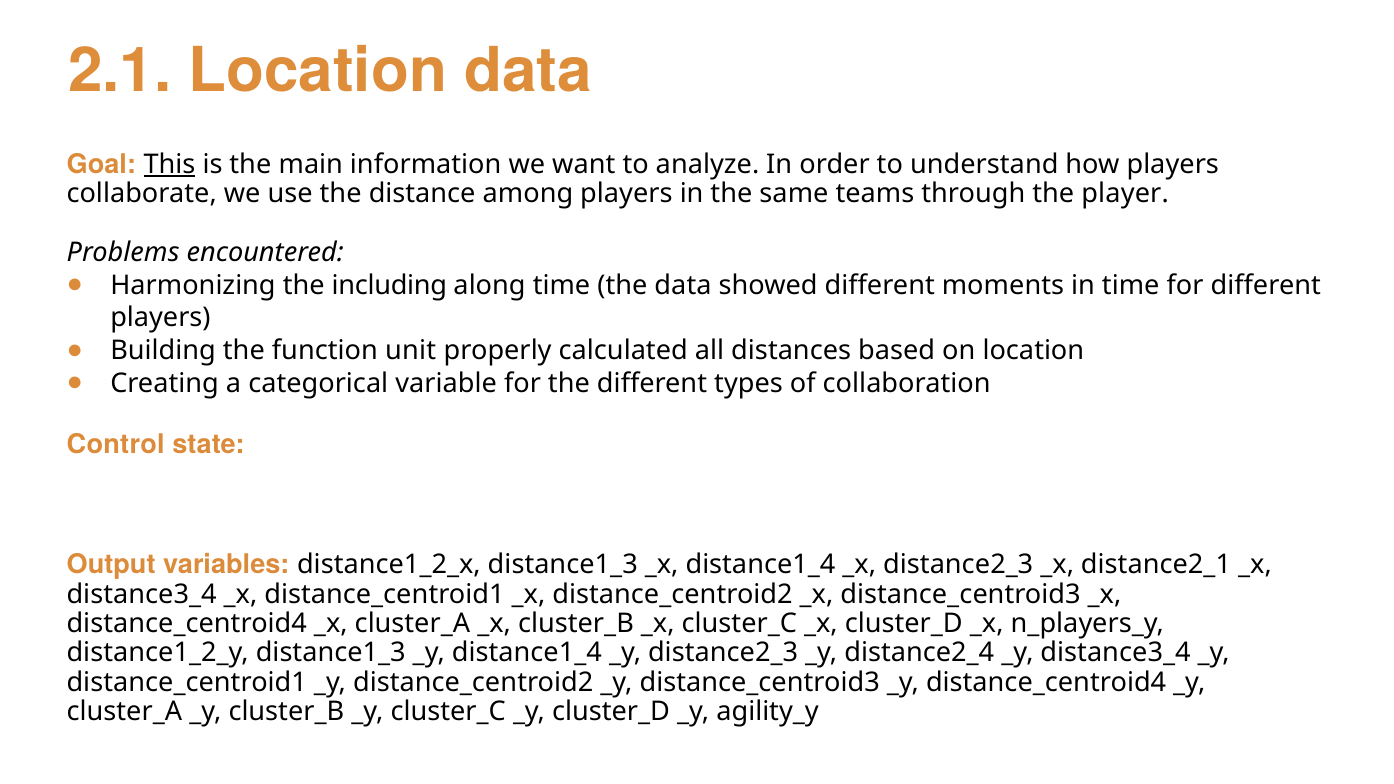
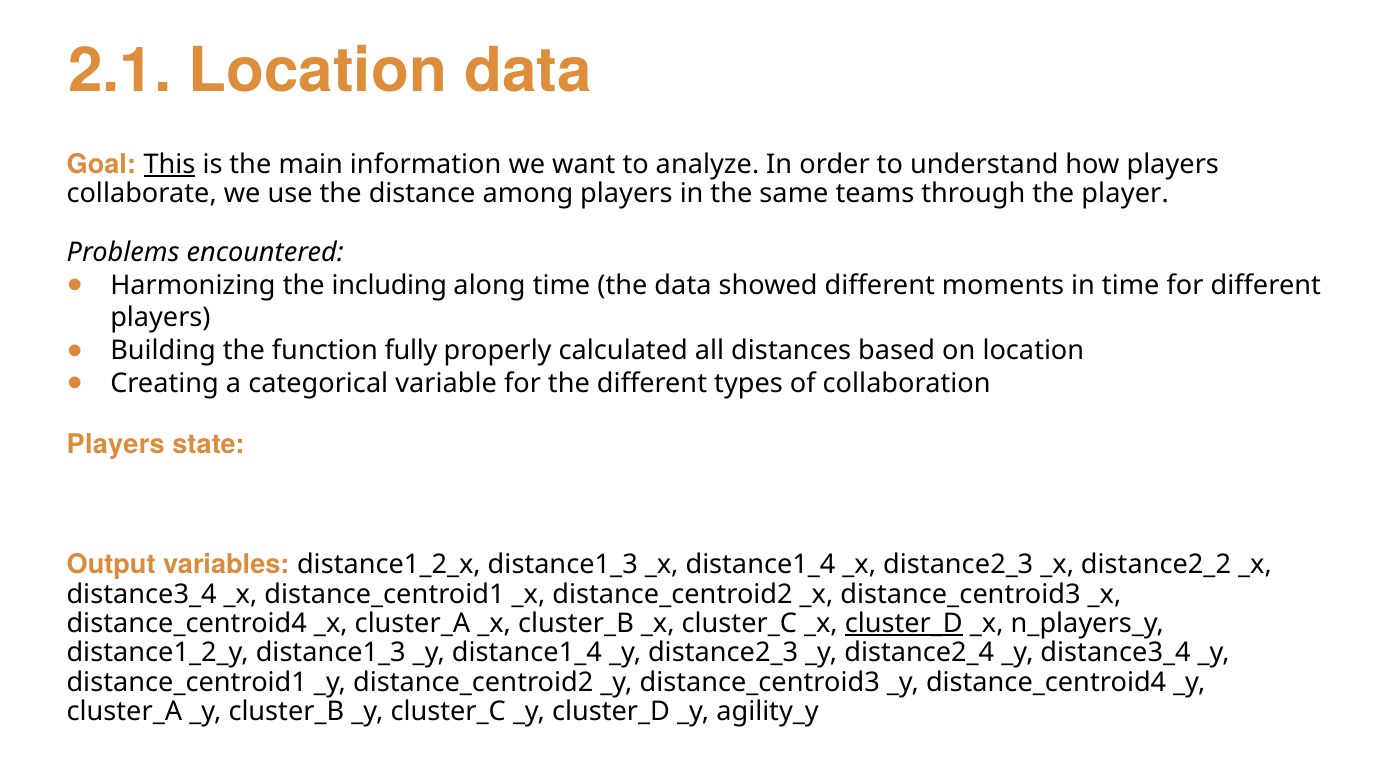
unit: unit -> fully (411, 351)
Control: Control -> Players (116, 445)
distance2_1: distance2_1 -> distance2_2 (1156, 565)
cluster_D underline: none -> present (904, 624)
